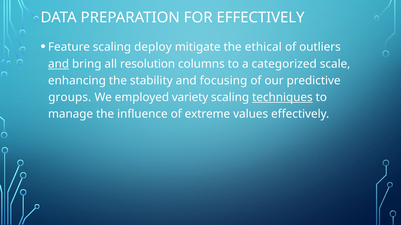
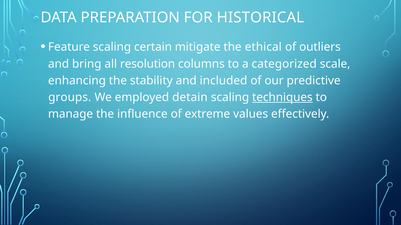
FOR EFFECTIVELY: EFFECTIVELY -> HISTORICAL (260, 17)
deploy: deploy -> certain (153, 47)
and underline: present -> none (59, 64)
focusing: focusing -> included (224, 81)
variety: variety -> detain (190, 98)
